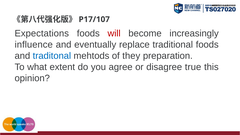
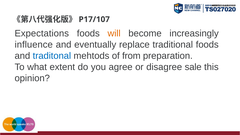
will colour: red -> orange (114, 33)
they: they -> from (131, 56)
true: true -> sale (193, 67)
